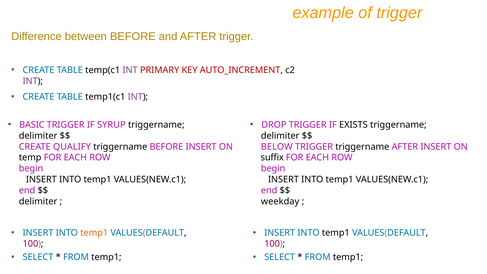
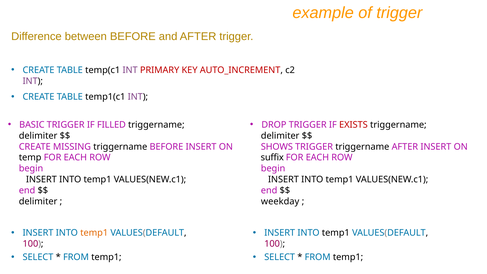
SYRUP: SYRUP -> FILLED (111, 125)
EXISTS colour: black -> red (353, 125)
QUALIFY: QUALIFY -> MISSING (72, 147)
BELOW: BELOW -> SHOWS (277, 147)
